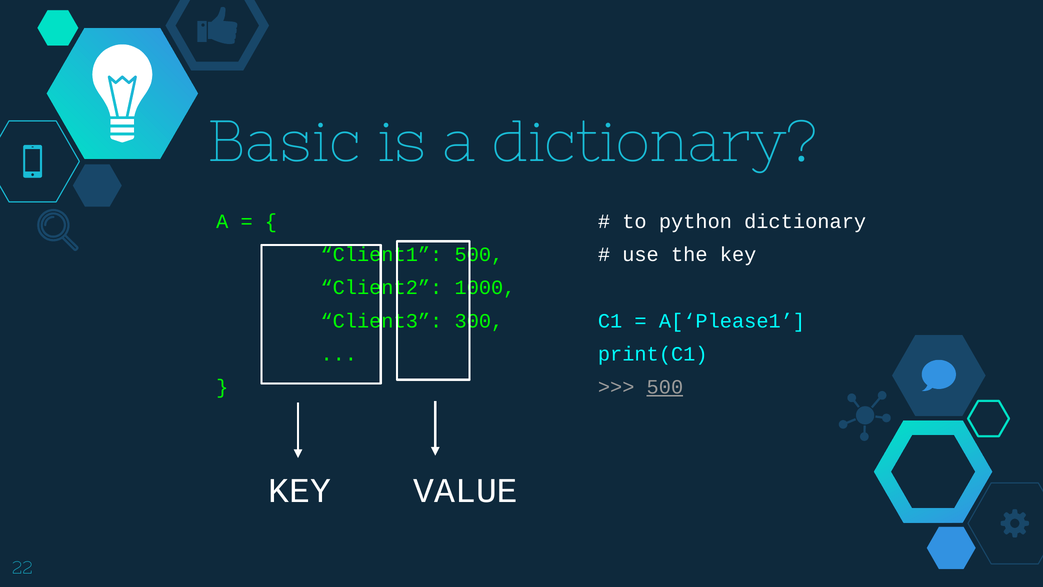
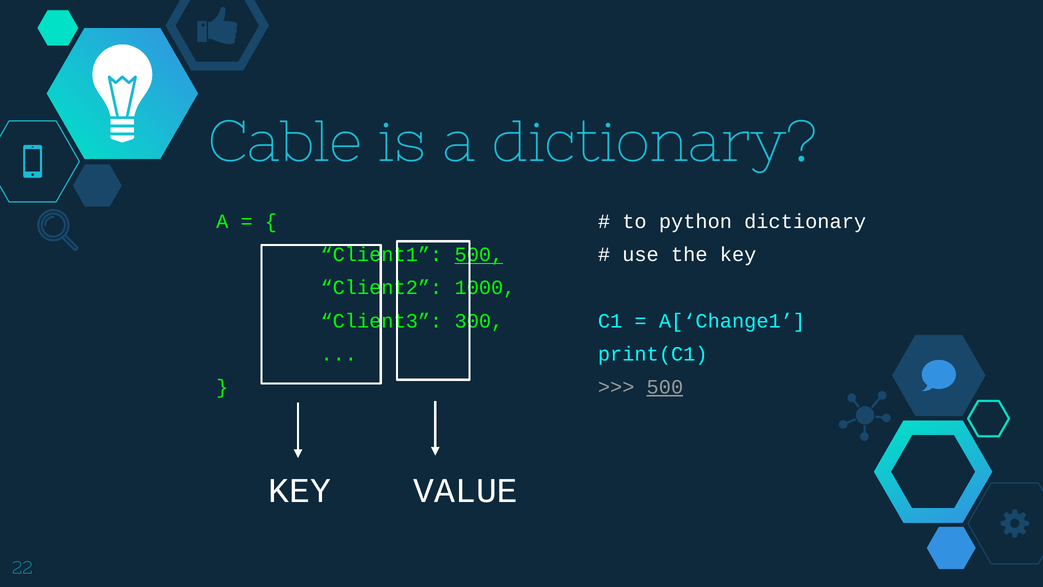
Basic: Basic -> Cable (285, 142)
500 underline: none -> present (479, 255)
A[‘Please1: A[‘Please1 -> A[‘Change1 (732, 321)
